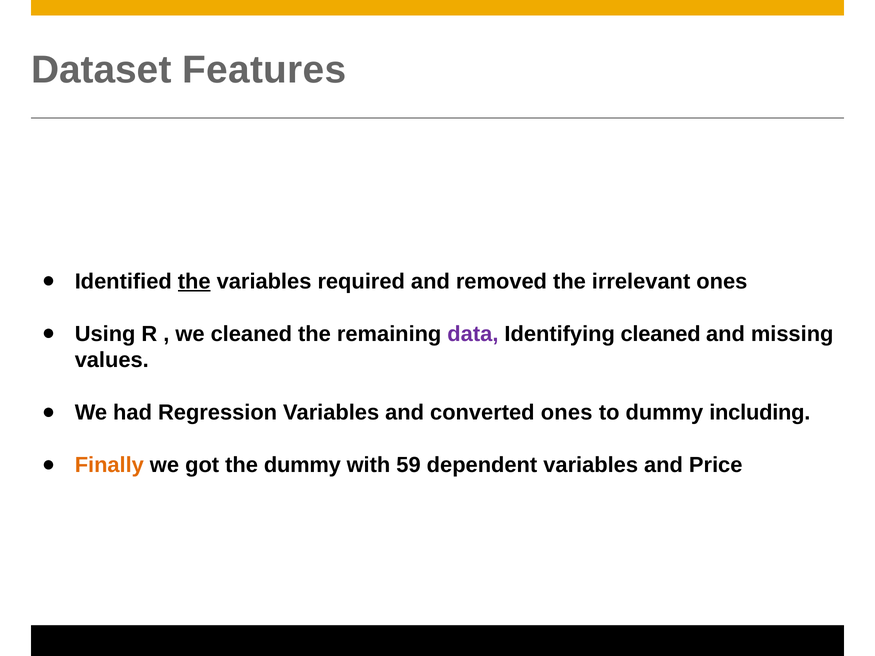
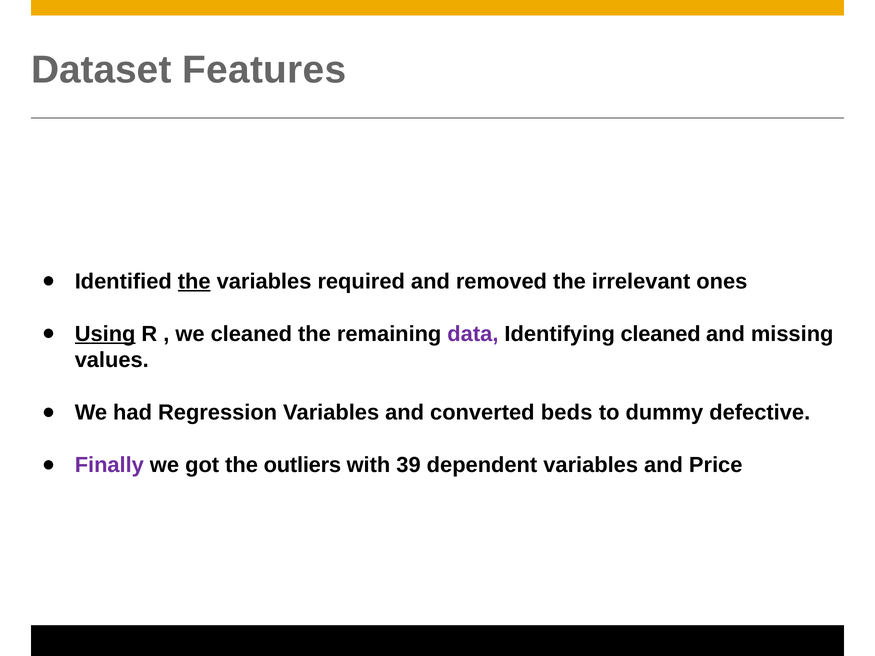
Using underline: none -> present (105, 334)
converted ones: ones -> beds (567, 413)
including: including -> defective (760, 413)
Finally colour: orange -> purple (109, 465)
the dummy: dummy -> outliers (302, 465)
59: 59 -> 39 (408, 465)
